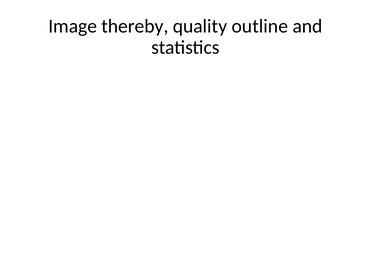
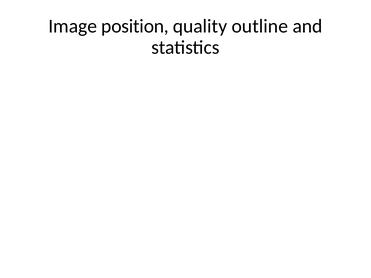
thereby: thereby -> position (135, 26)
